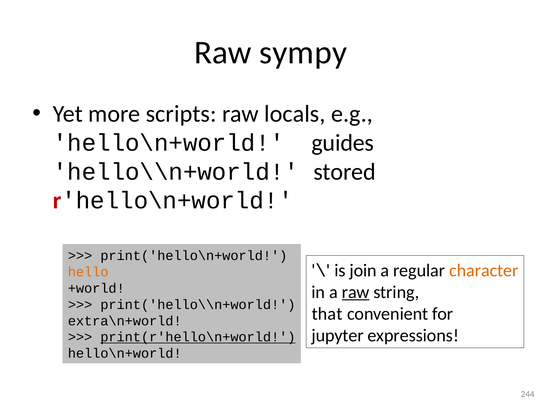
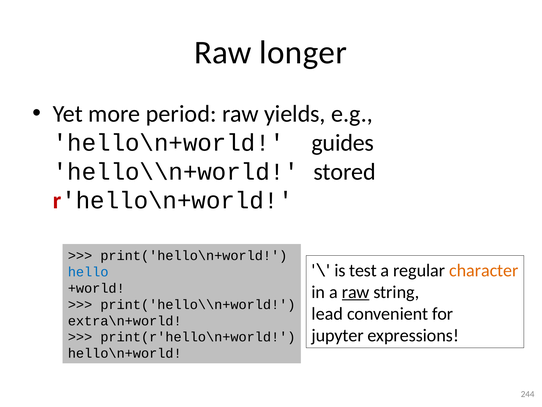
sympy: sympy -> longer (303, 52)
scripts: scripts -> period (181, 114)
locals: locals -> yields (295, 114)
join: join -> test (363, 270)
hello colour: orange -> blue (88, 272)
that: that -> lead (327, 313)
print(r'hello\n+world underline: present -> none (198, 337)
